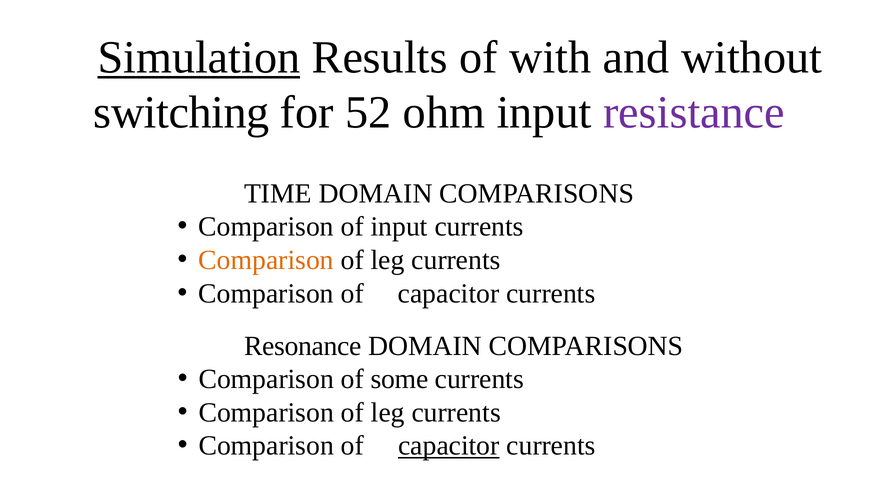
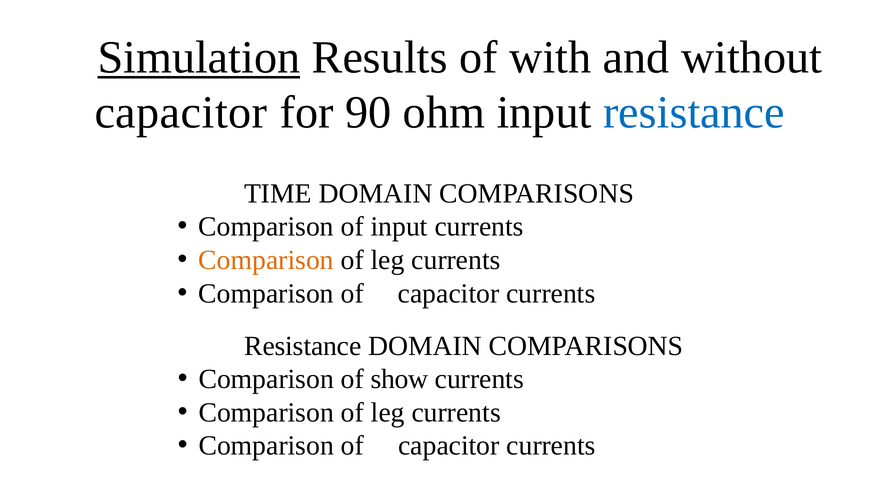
switching: switching -> capacitor (181, 113)
52: 52 -> 90 (368, 113)
resistance colour: purple -> blue (694, 113)
Resonance: Resonance -> Resistance (303, 346)
some: some -> show (399, 379)
capacitor underline: present -> none (449, 446)
